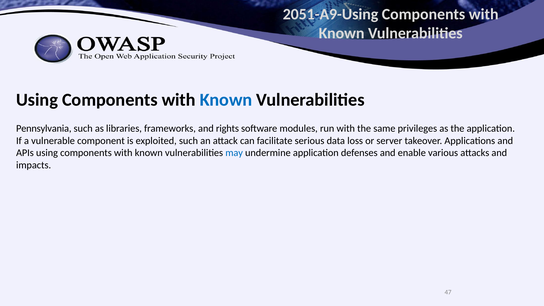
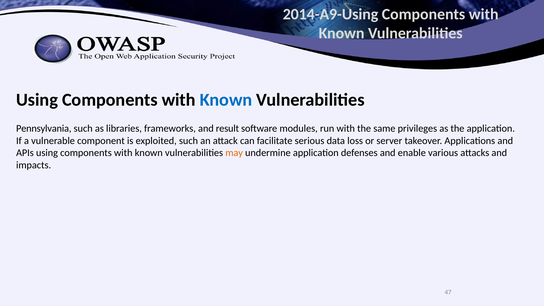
2051-A9-Using: 2051-A9-Using -> 2014-A9-Using (331, 14)
rights: rights -> result (227, 128)
may colour: blue -> orange (234, 153)
